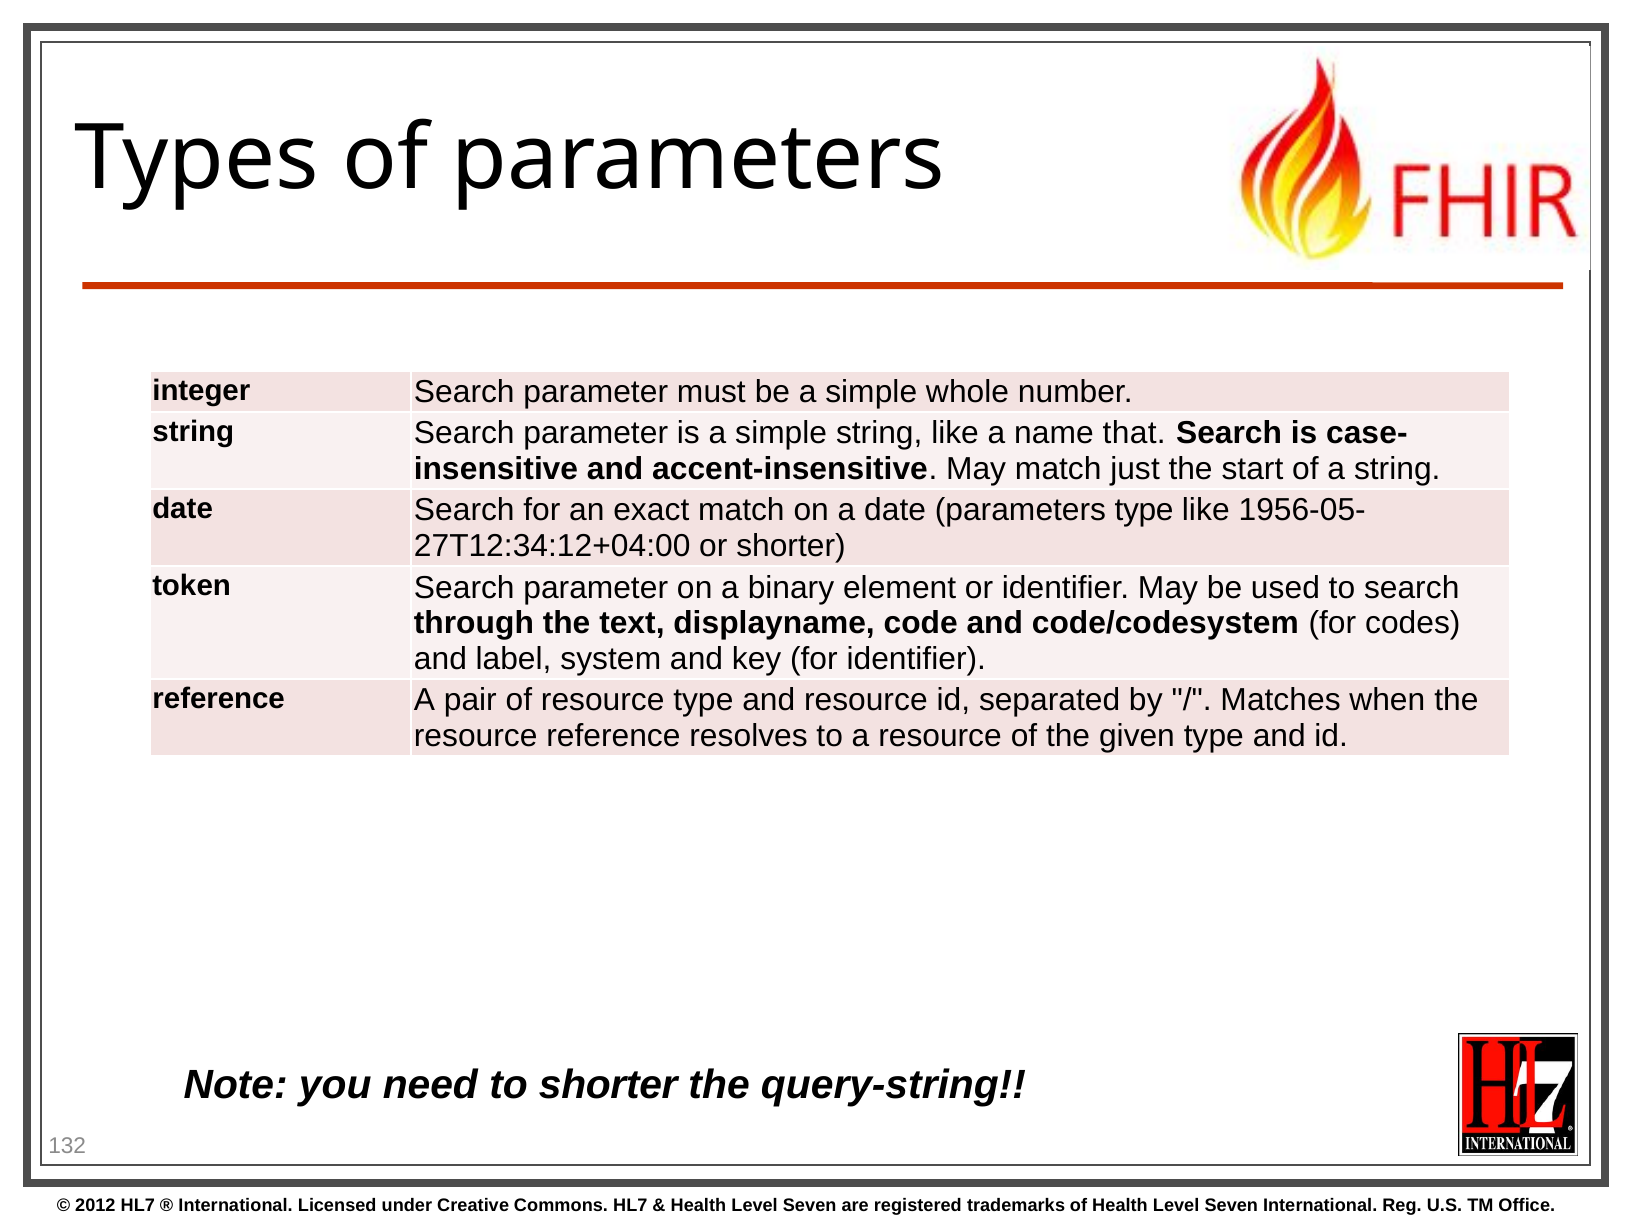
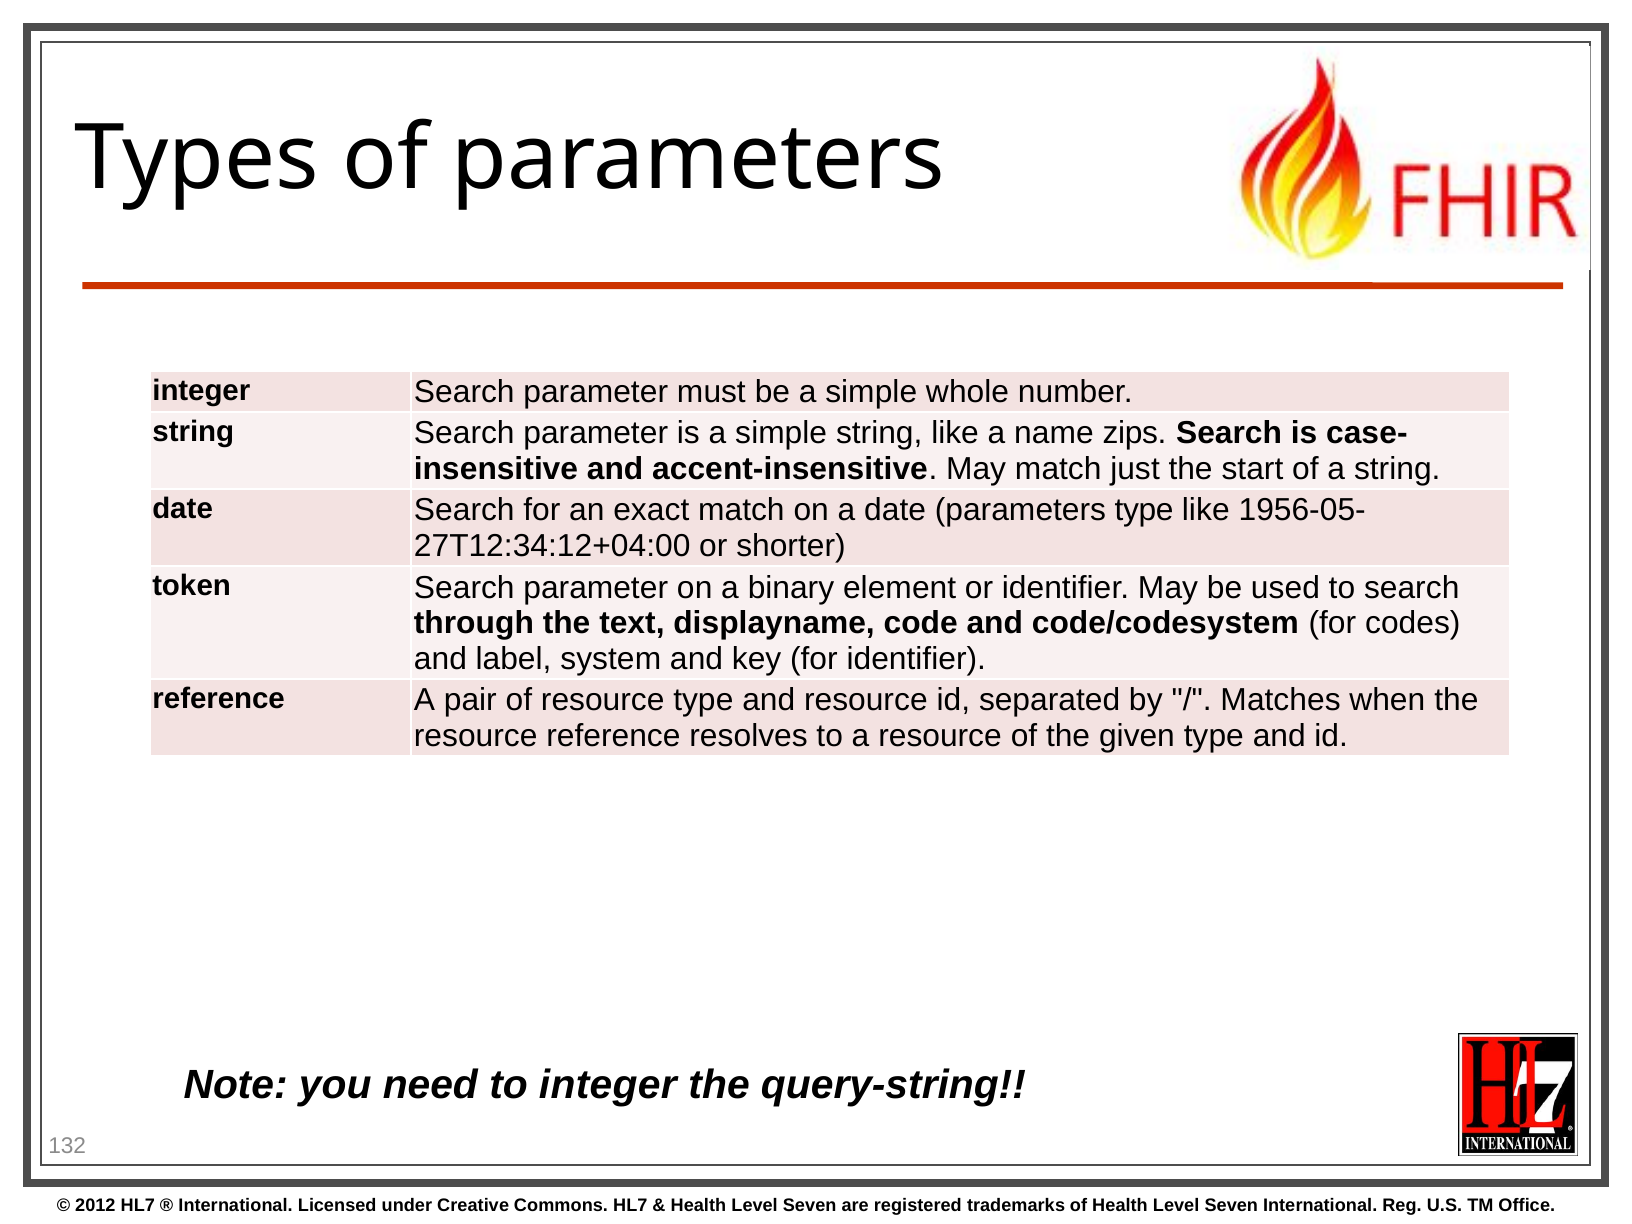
that: that -> zips (1135, 433)
to shorter: shorter -> integer (608, 1085)
